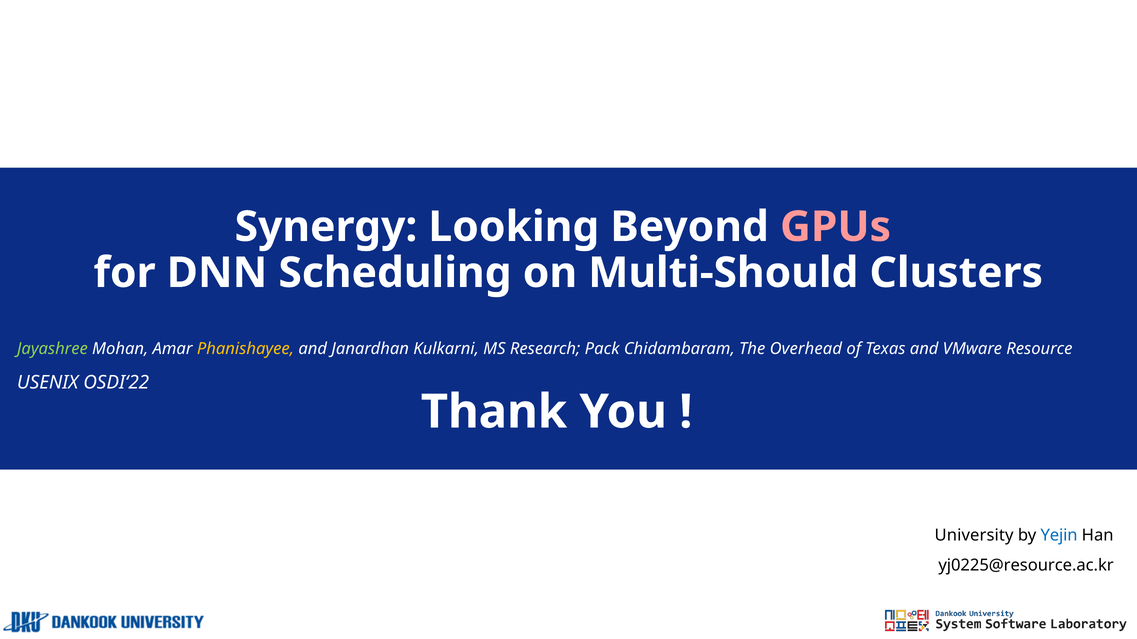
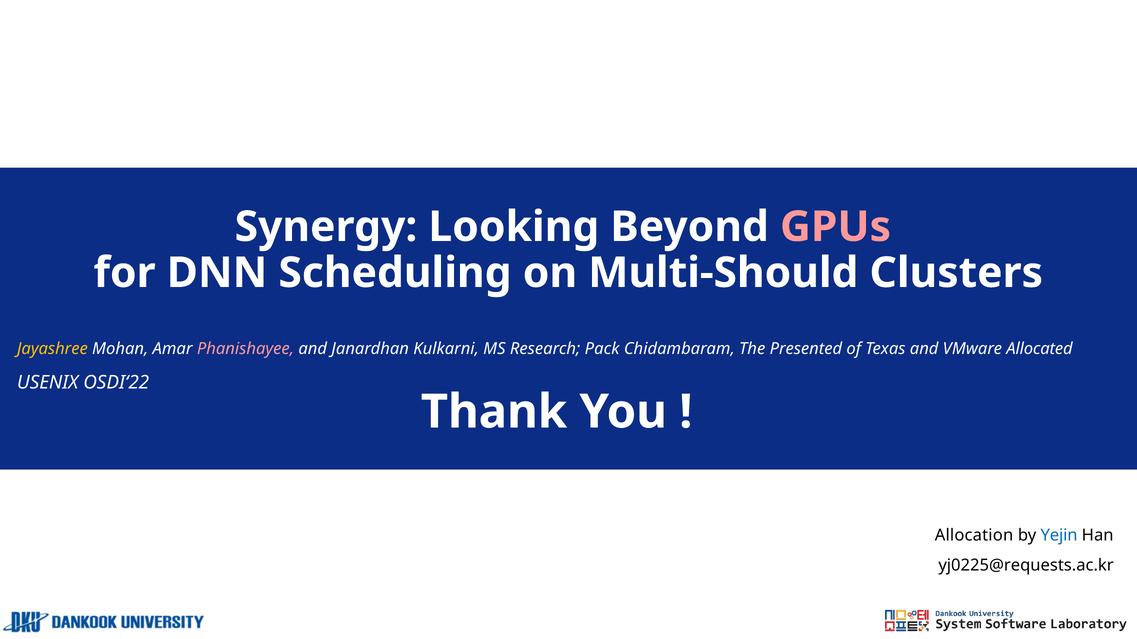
Jayashree colour: light green -> yellow (52, 349)
Phanishayee colour: yellow -> pink (245, 349)
Overhead: Overhead -> Presented (806, 349)
Resource: Resource -> Allocated (1040, 349)
University: University -> Allocation (974, 536)
yj0225@resource.ac.kr: yj0225@resource.ac.kr -> yj0225@requests.ac.kr (1026, 566)
